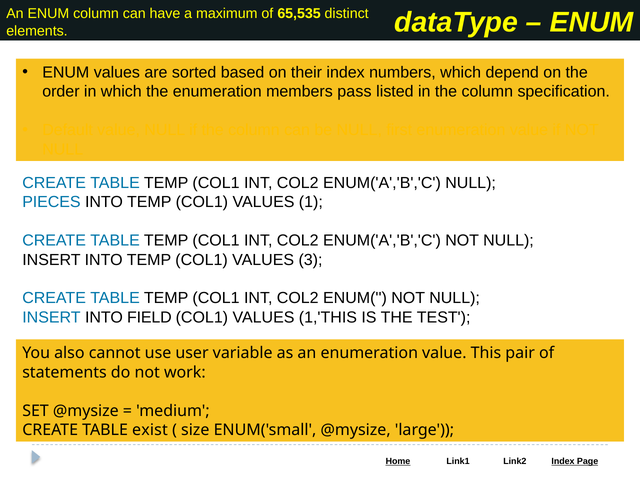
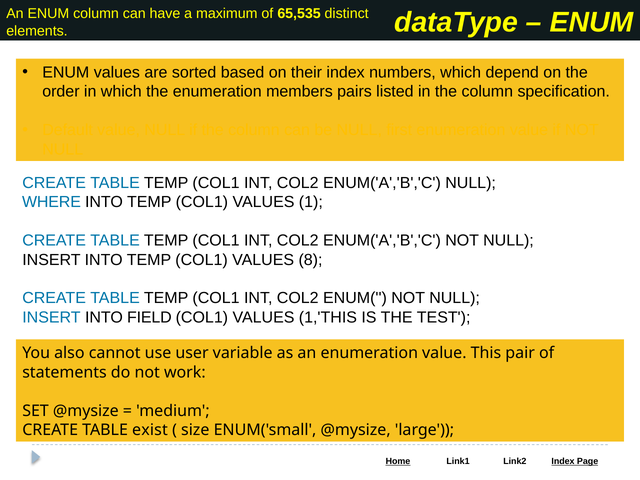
pass: pass -> pairs (354, 92)
PIECES: PIECES -> WHERE (51, 202)
3: 3 -> 8 (311, 260)
